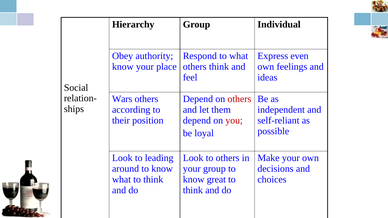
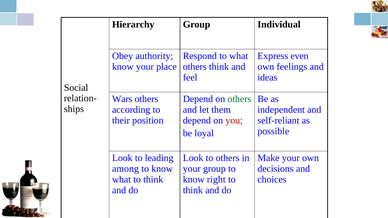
others colour: red -> green (239, 99)
around: around -> among (125, 169)
great: great -> right (216, 180)
